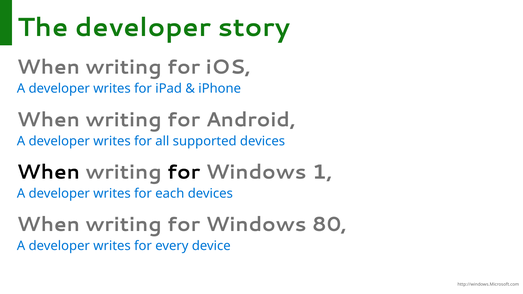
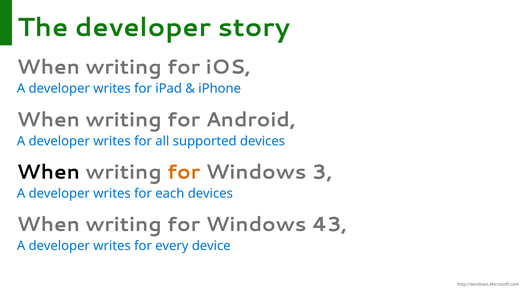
for colour: black -> orange (184, 172)
1: 1 -> 3 (322, 172)
80: 80 -> 43 (330, 225)
